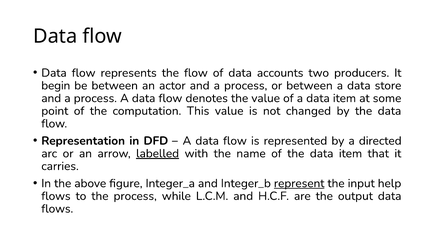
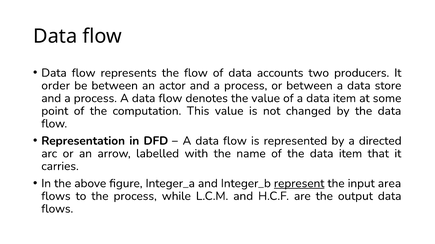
begin: begin -> order (56, 86)
labelled underline: present -> none (158, 154)
help: help -> area (389, 184)
